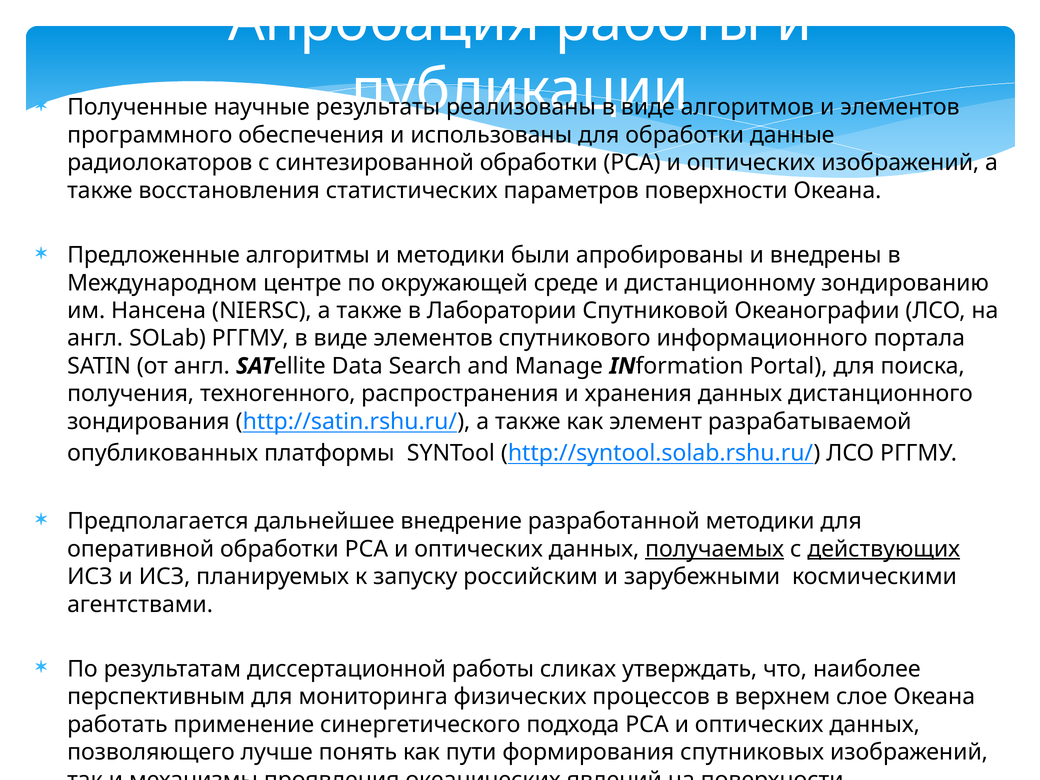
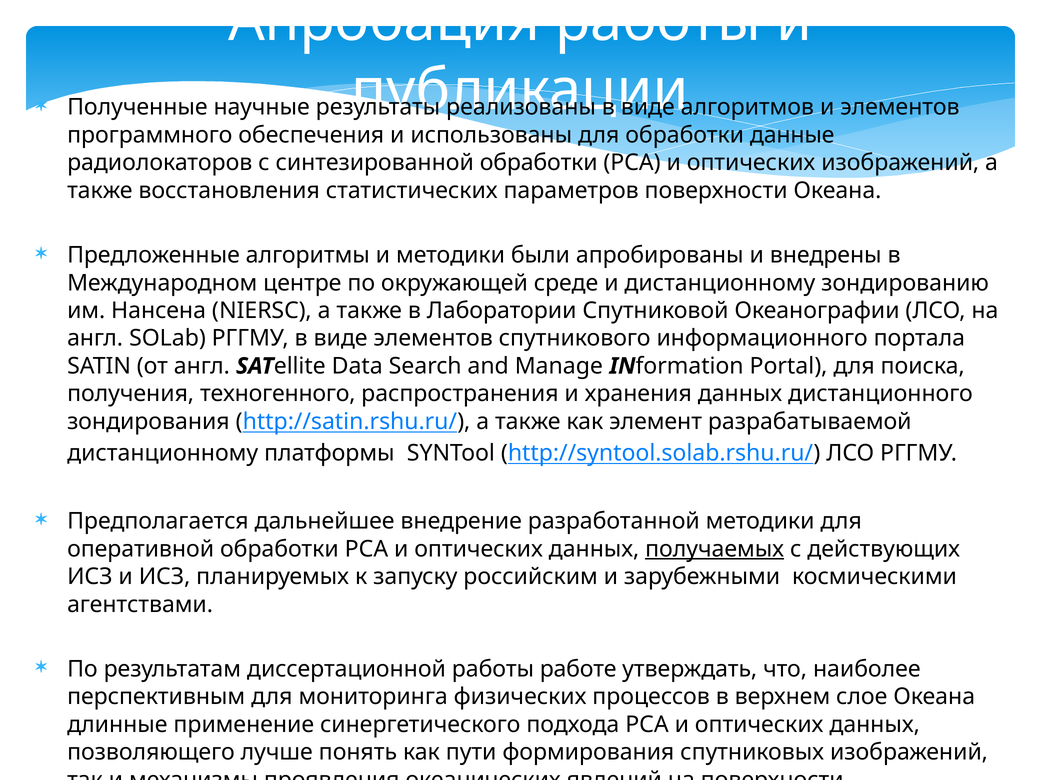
опубликованных: опубликованных -> дистанционному (163, 453)
действующих underline: present -> none (884, 549)
сликах: сликах -> работе (578, 669)
работать: работать -> длинные (117, 725)
